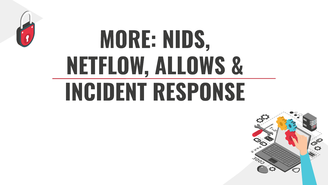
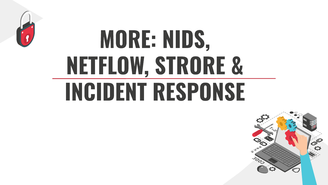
ALLOWS: ALLOWS -> STRORE (190, 67)
